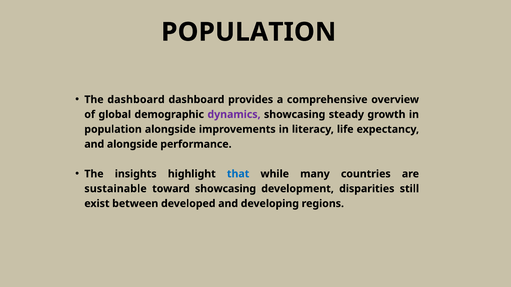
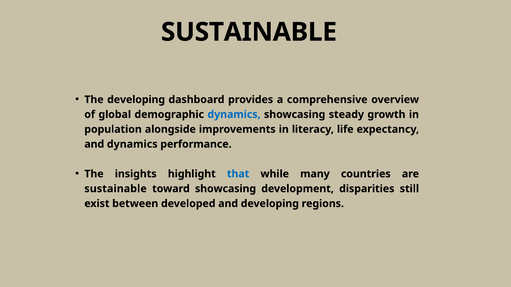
POPULATION: POPULATION -> SUSTAINABLE (249, 32)
The dashboard: dashboard -> developing (136, 100)
dynamics colour: purple -> blue (234, 115)
and alongside: alongside -> dynamics (132, 144)
